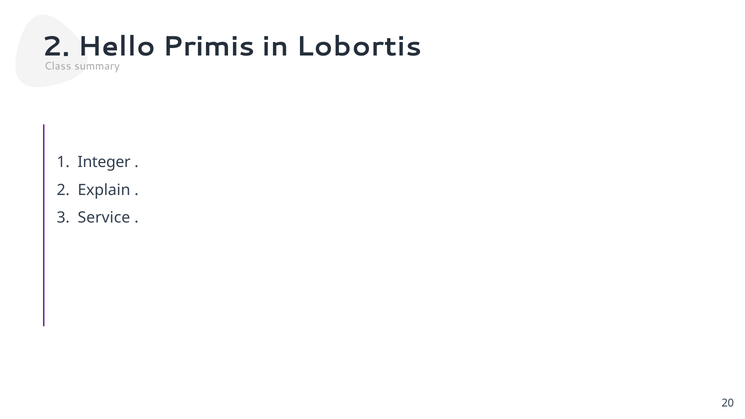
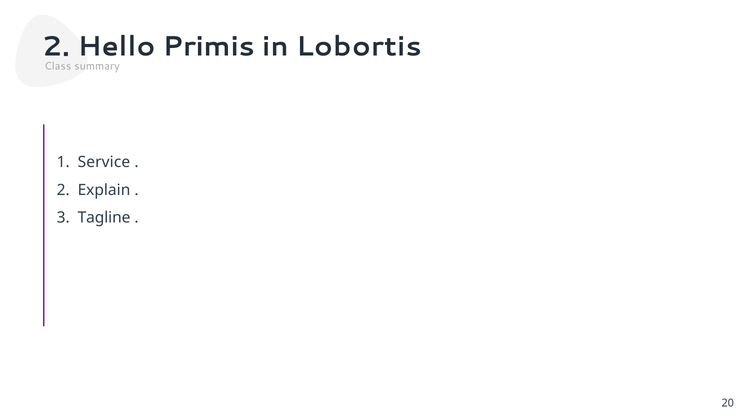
Integer: Integer -> Service (104, 162)
Service: Service -> Tagline (104, 218)
